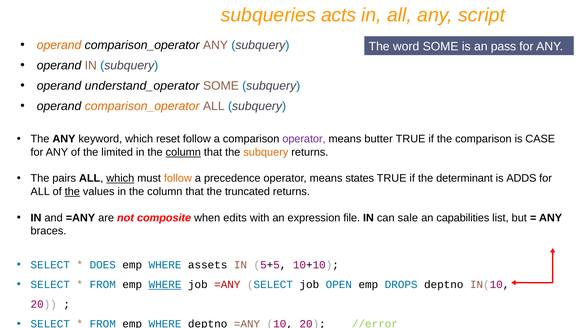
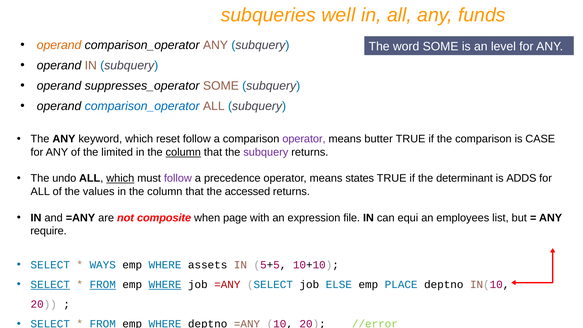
acts: acts -> well (338, 15)
script: script -> funds (482, 15)
pass: pass -> level (503, 47)
understand_operator: understand_operator -> suppresses_operator (142, 86)
comparison_operator colour: orange -> blue (142, 106)
subquery colour: orange -> purple (266, 152)
pairs: pairs -> undo (64, 178)
follow colour: orange -> purple (178, 178)
the underline: present -> none (72, 191)
truncated: truncated -> accessed (247, 191)
edits: edits -> page (235, 218)
sale: sale -> equi (408, 218)
capabilities: capabilities -> employees (463, 218)
braces: braces -> require (49, 231)
DOES: DOES -> WAYS (103, 265)
SELECT underline: none -> present (50, 285)
FROM underline: none -> present (103, 285)
OPEN: OPEN -> ELSE (339, 285)
DROPS: DROPS -> PLACE (401, 285)
